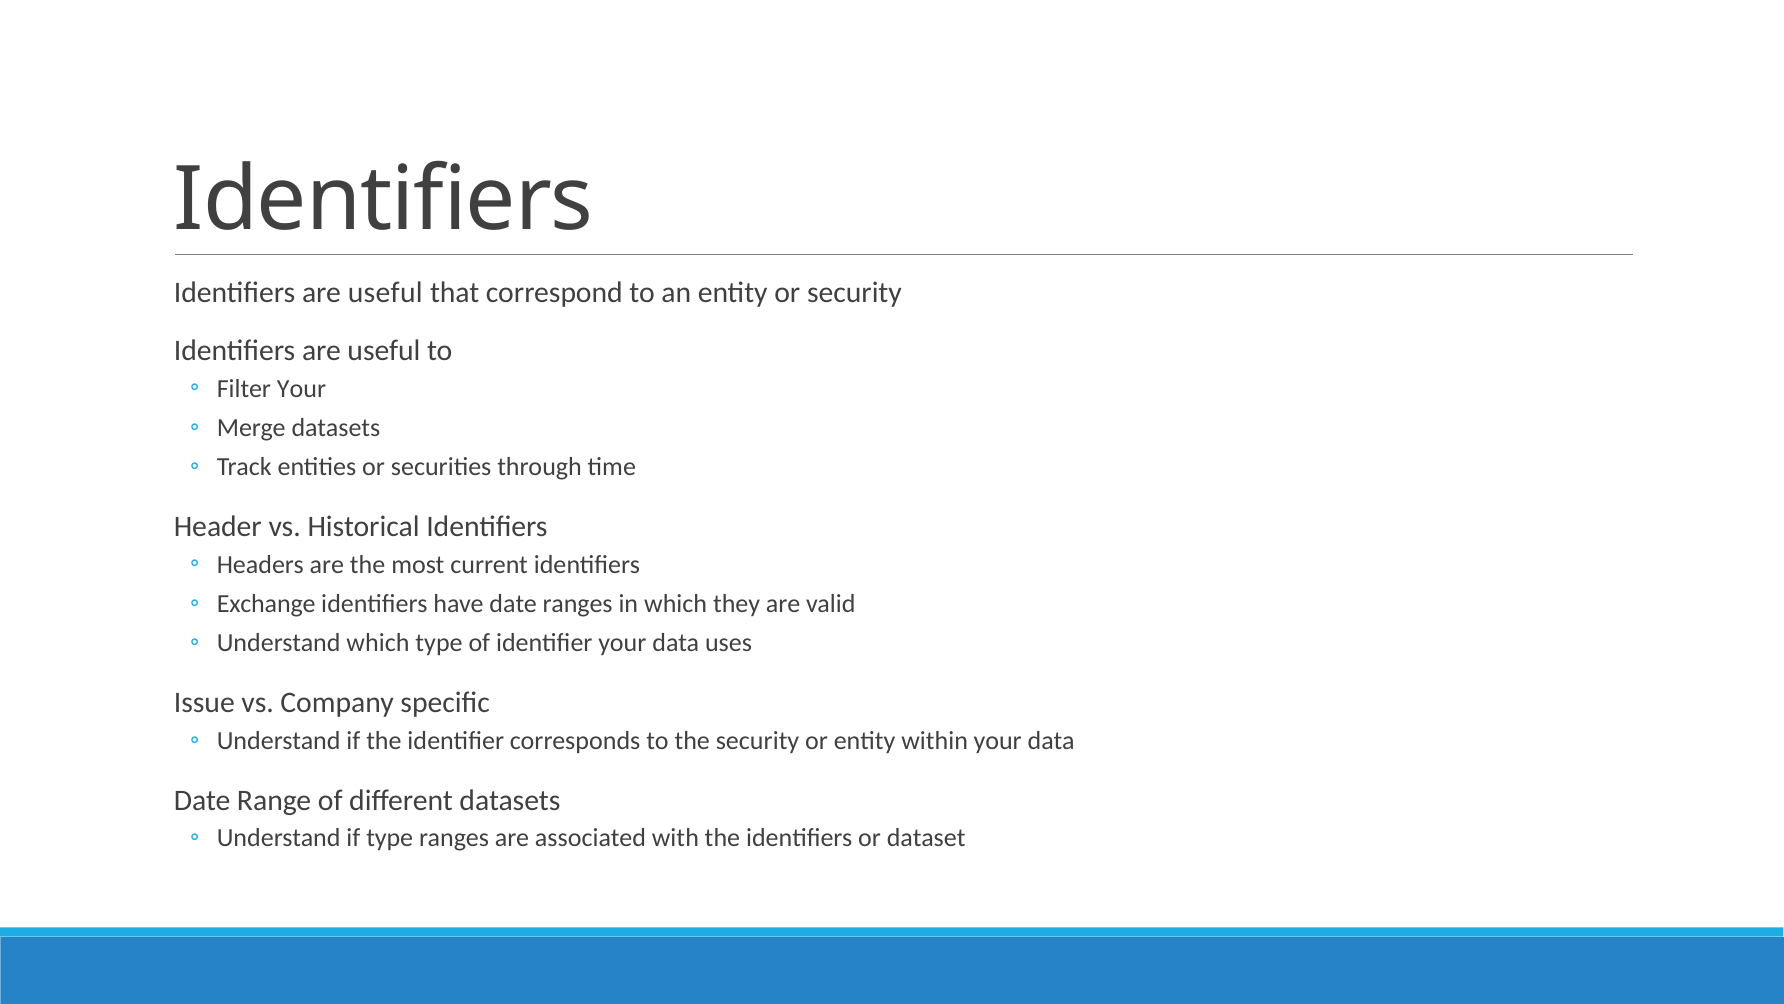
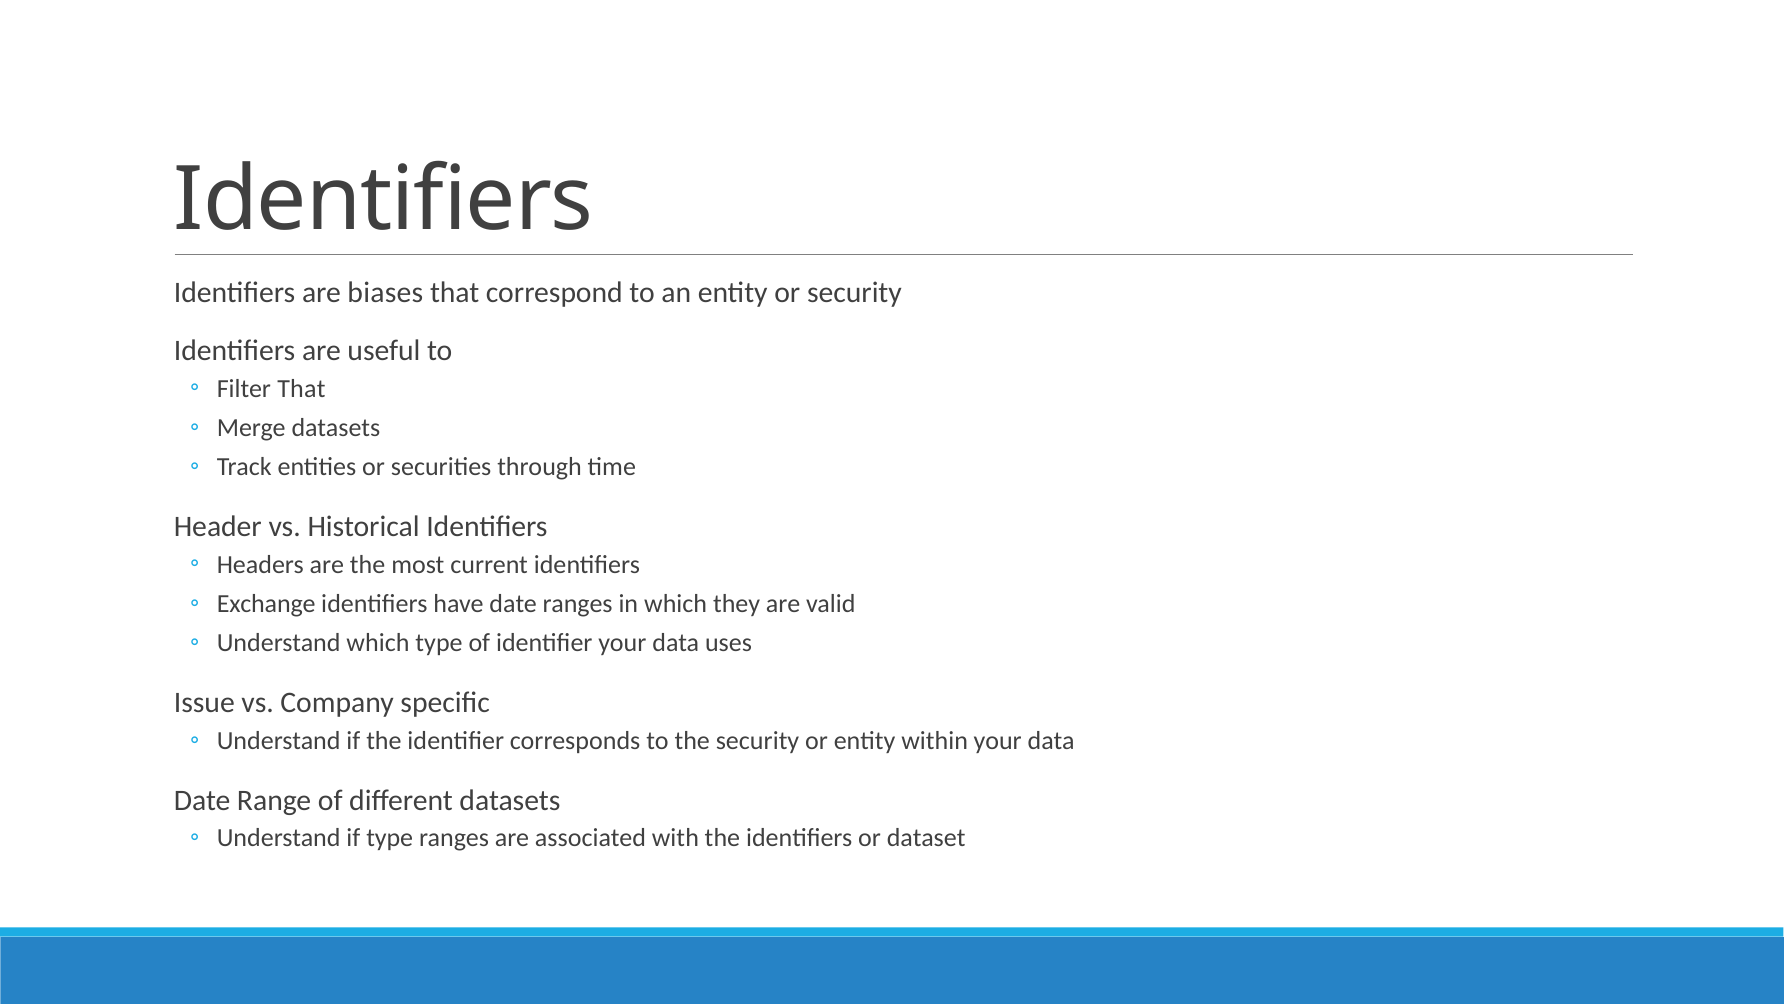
useful: useful -> biases (385, 293)
Filter Your: Your -> That (301, 388)
